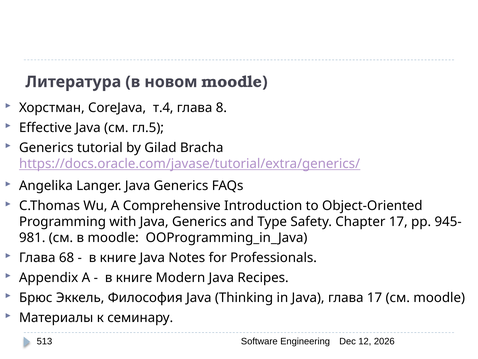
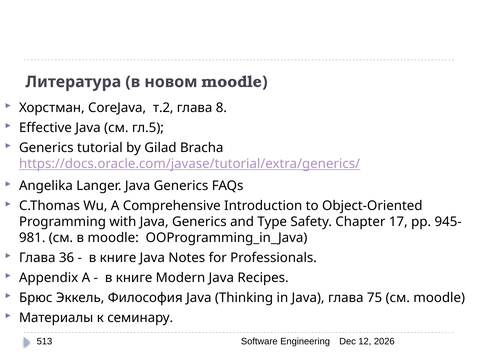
т.4: т.4 -> т.2 (163, 108)
68: 68 -> 36 (67, 257)
глава 17: 17 -> 75 (375, 297)
